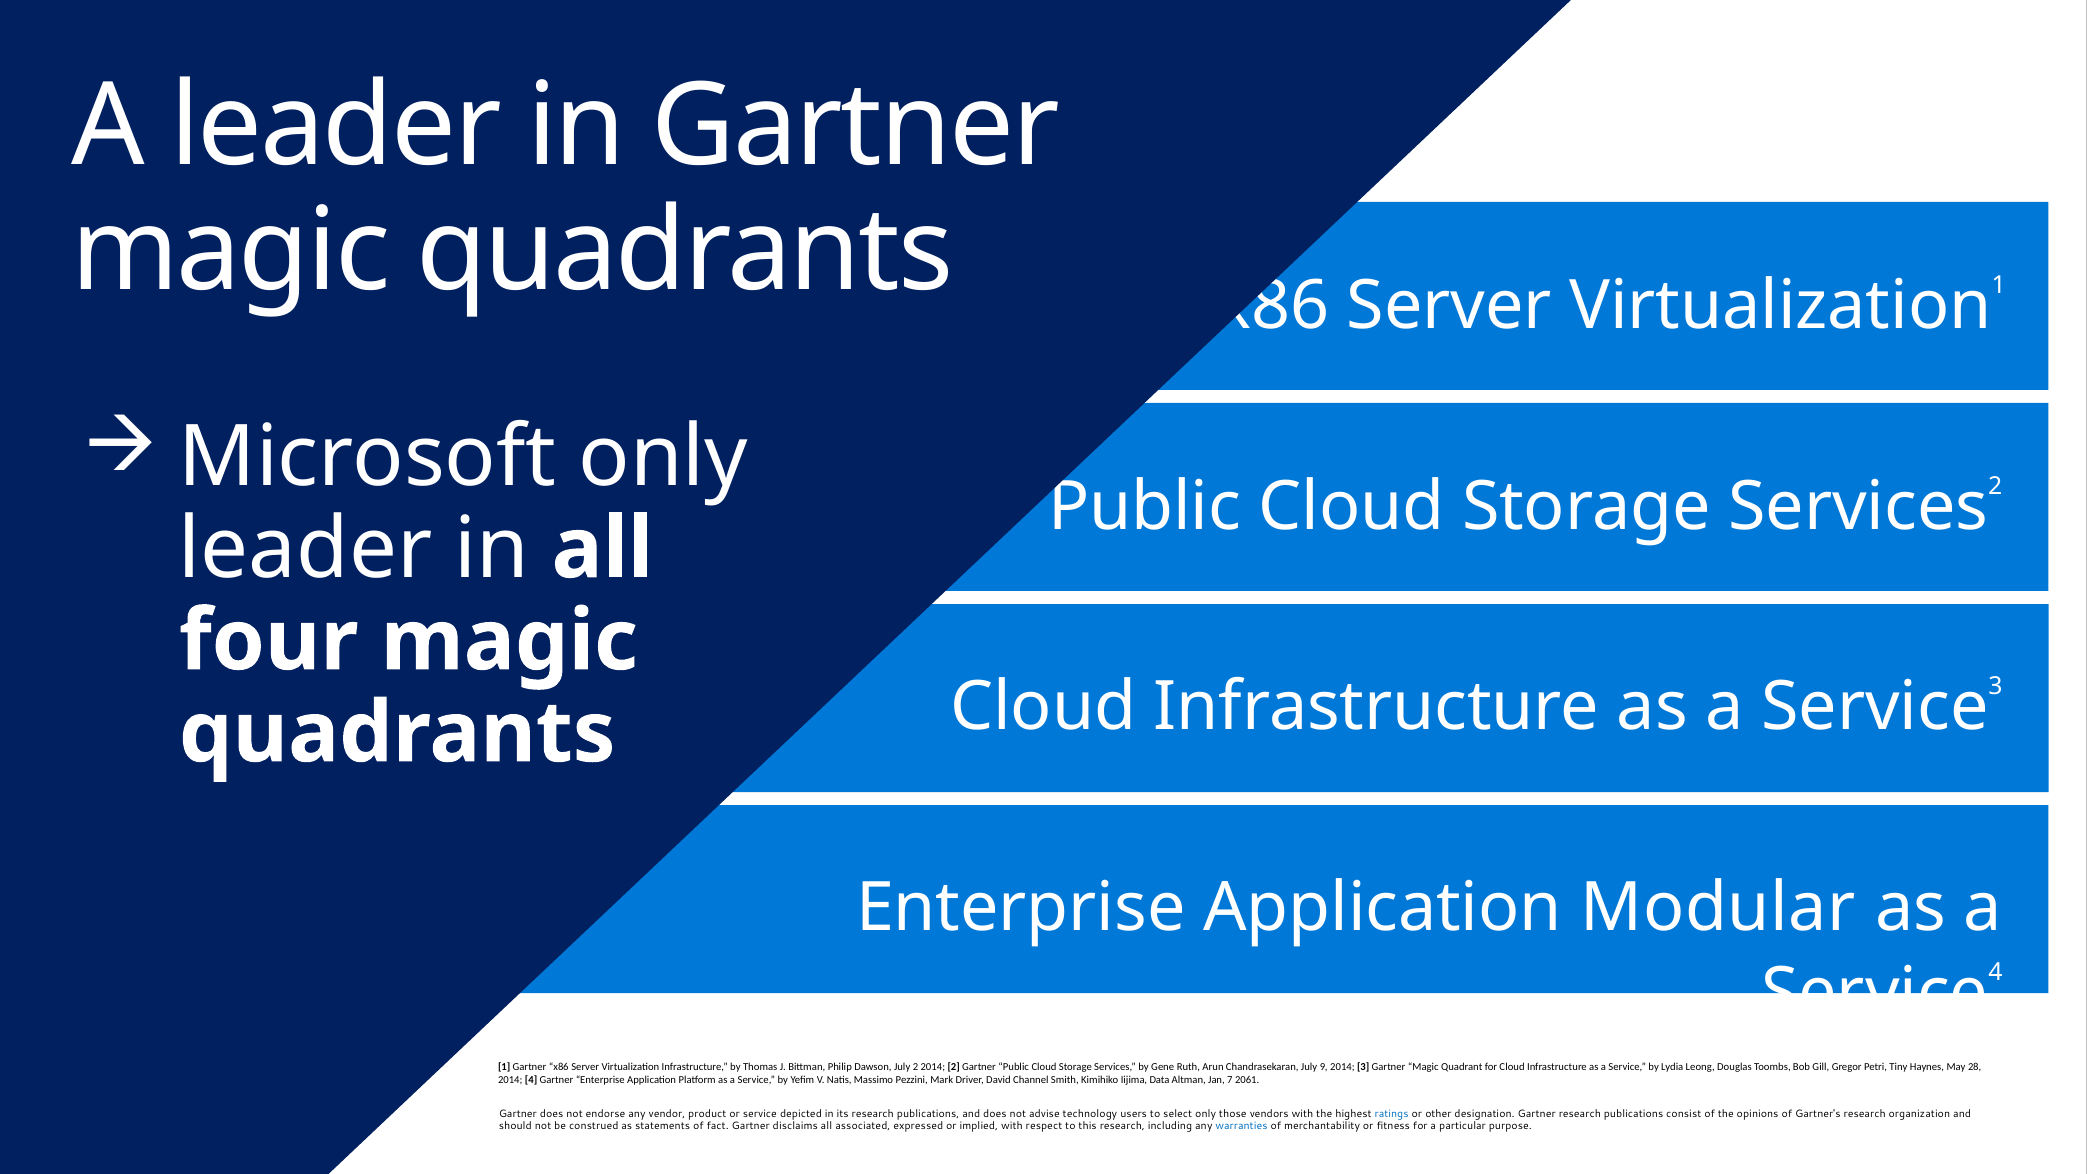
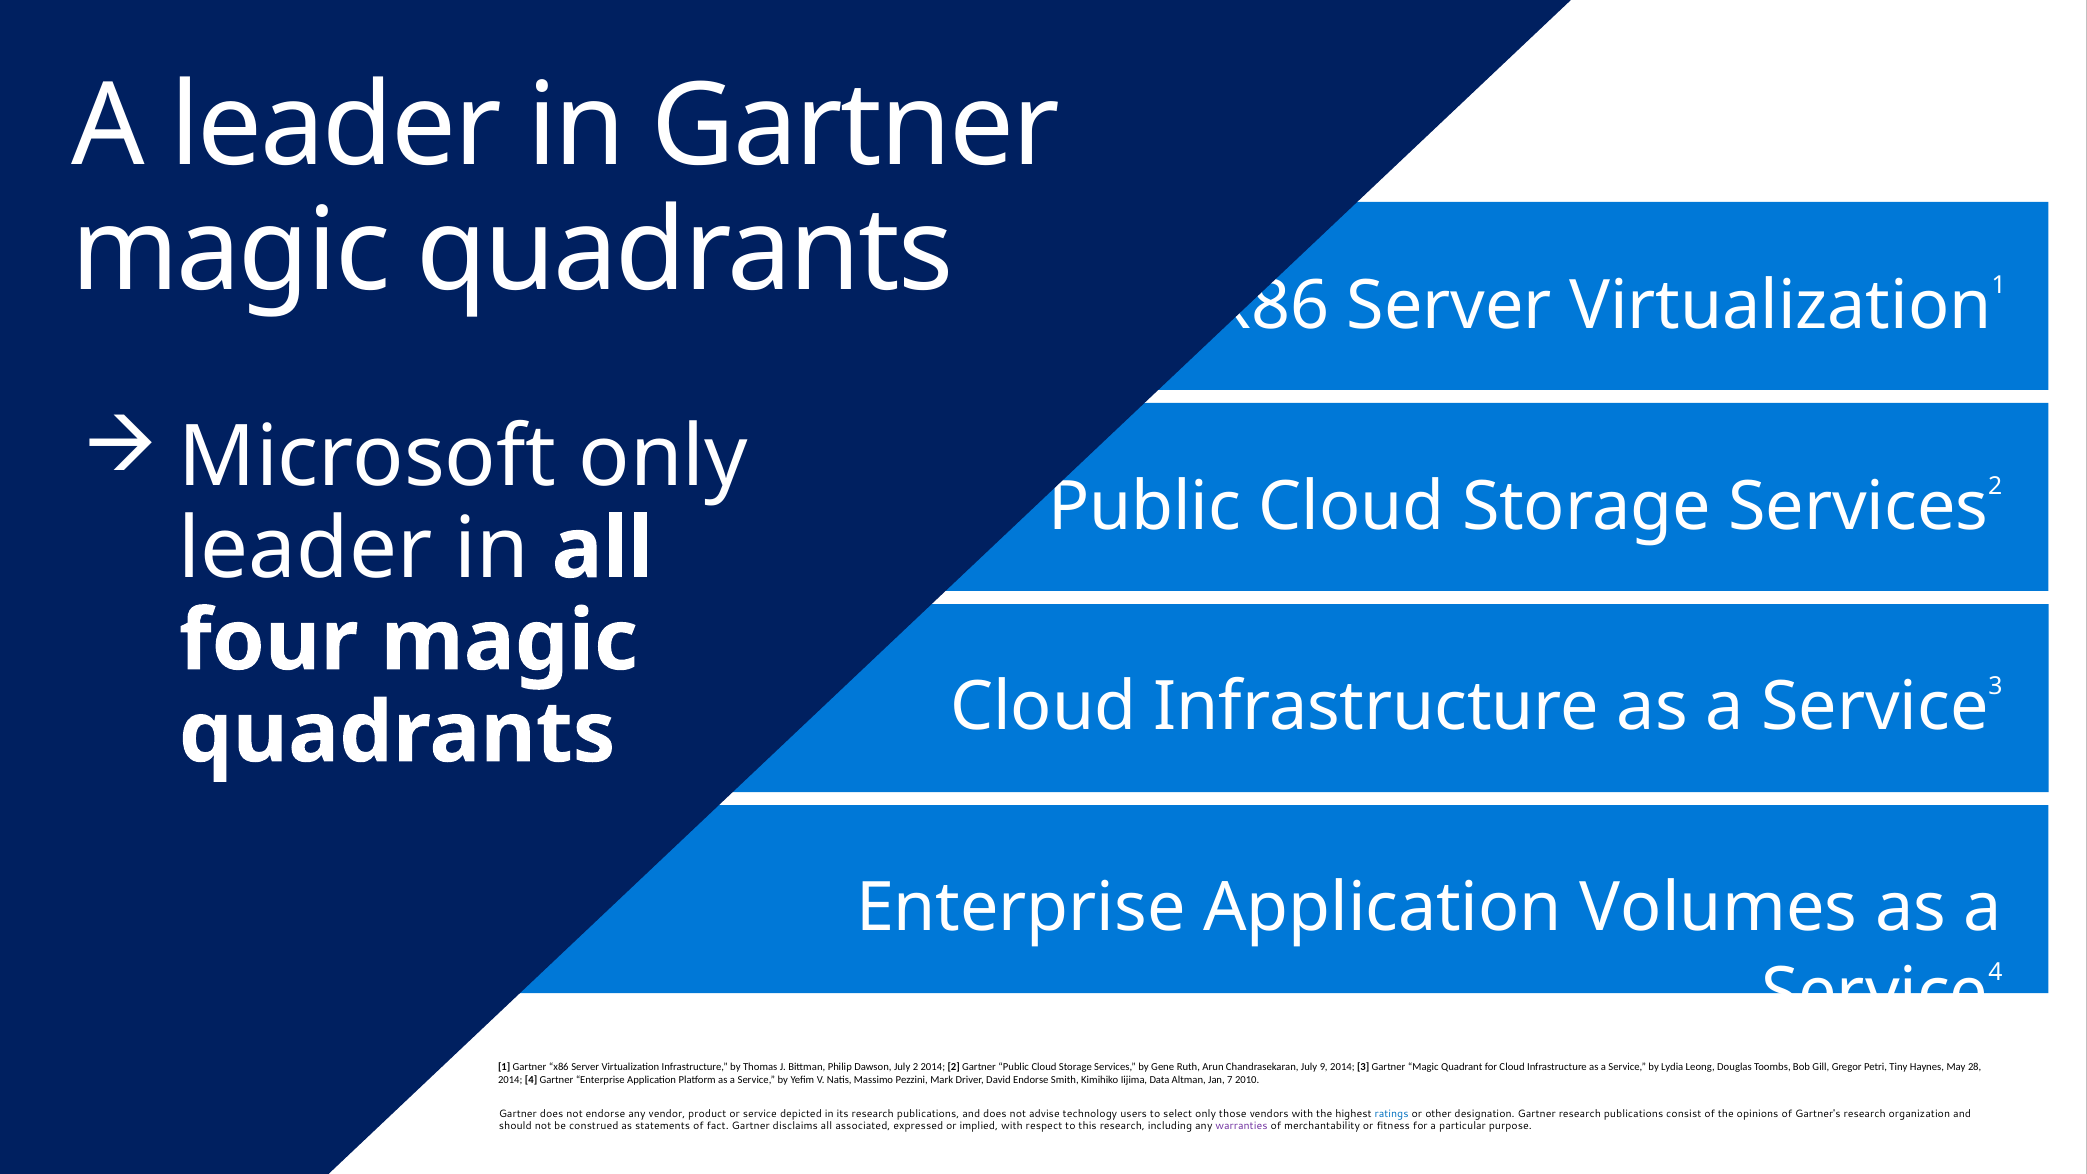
Modular: Modular -> Volumes (1719, 907)
David Channel: Channel -> Endorse (1031, 1080)
2061: 2061 -> 2010 (1247, 1080)
warranties colour: blue -> purple (1241, 1126)
